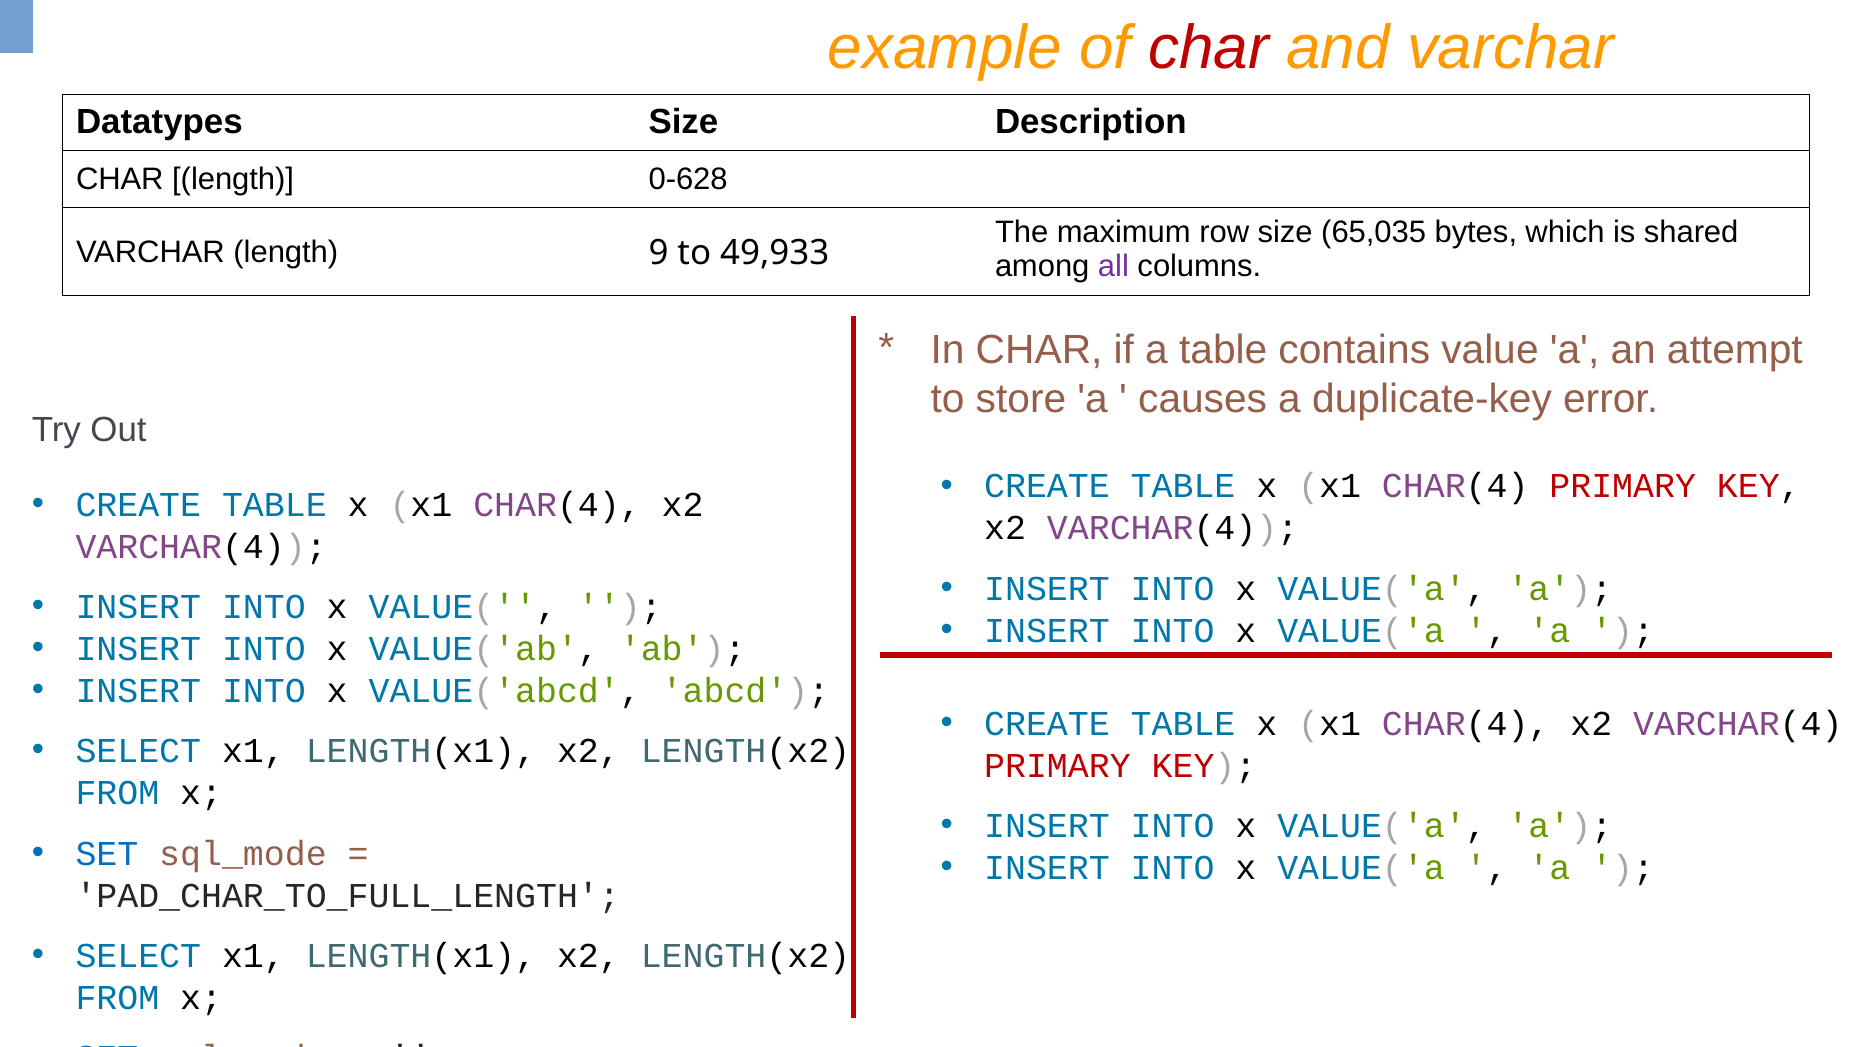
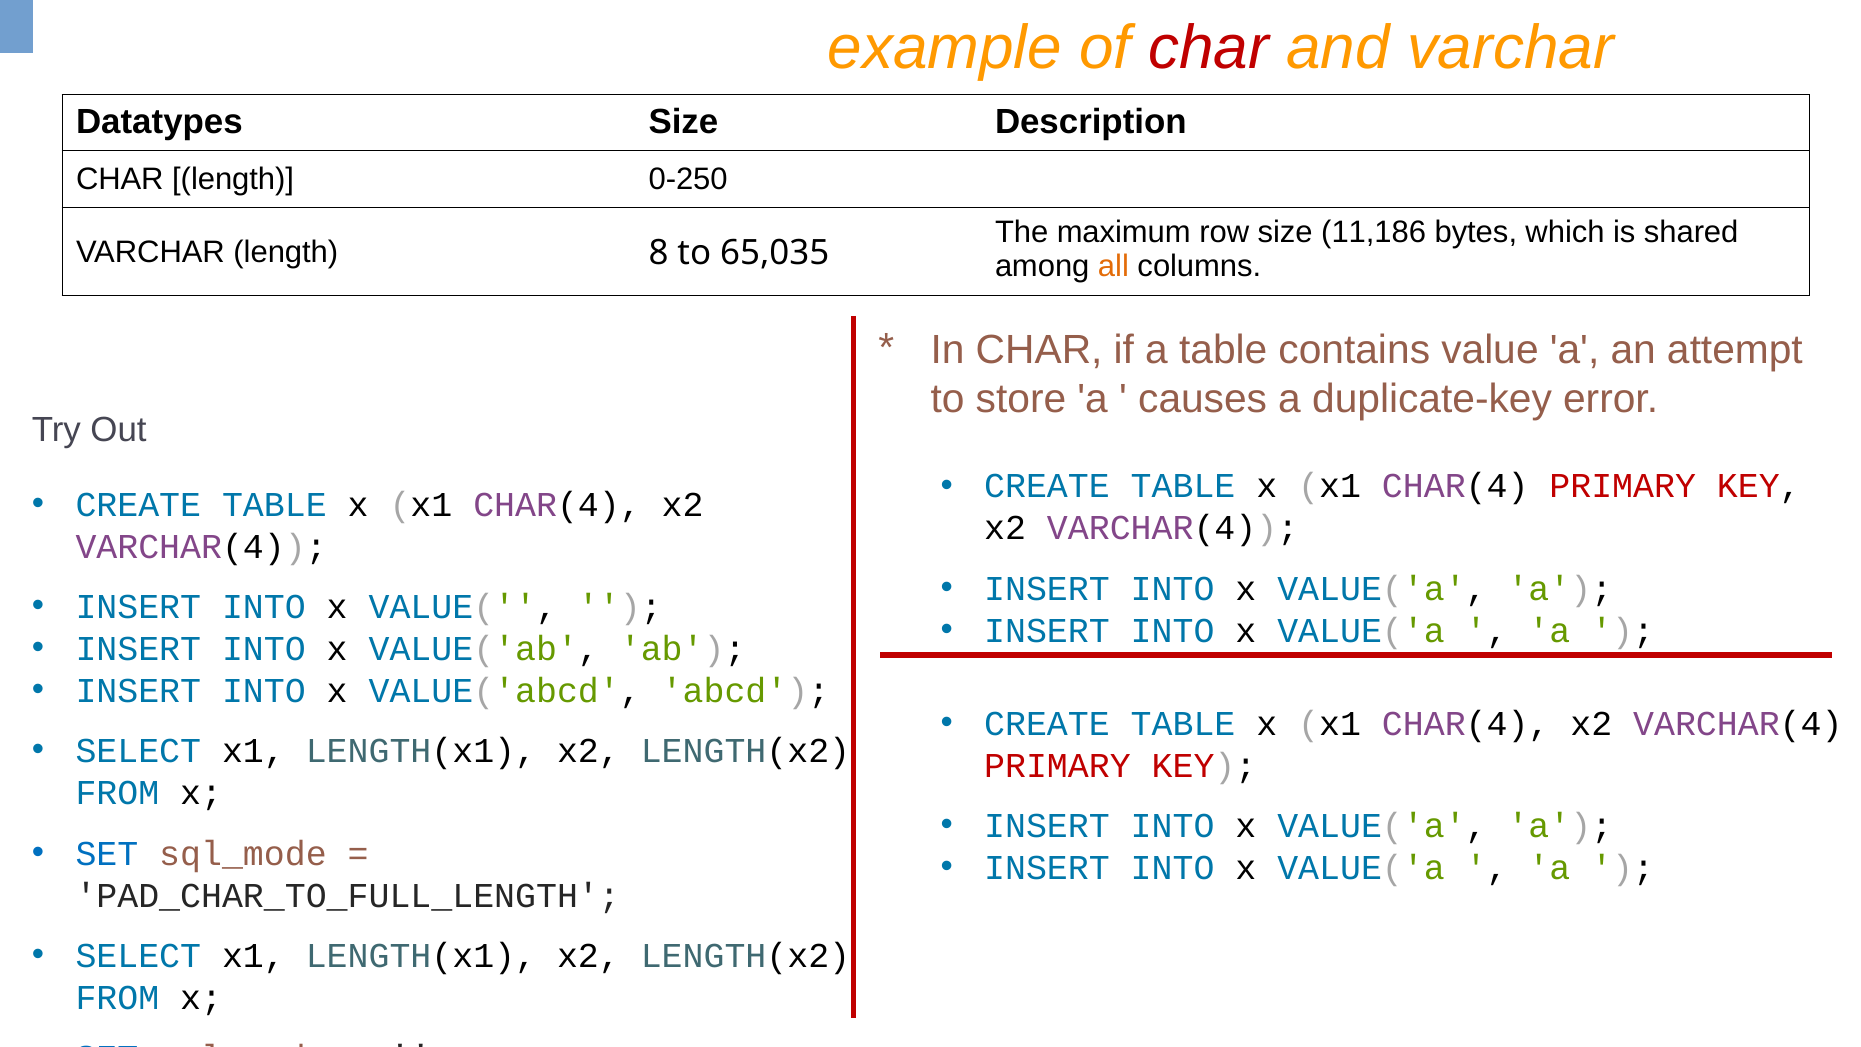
0-628: 0-628 -> 0-250 (688, 179)
65,035: 65,035 -> 11,186 (1374, 232)
9: 9 -> 8 (659, 253)
49,933: 49,933 -> 65,035 (775, 253)
all colour: purple -> orange (1114, 266)
